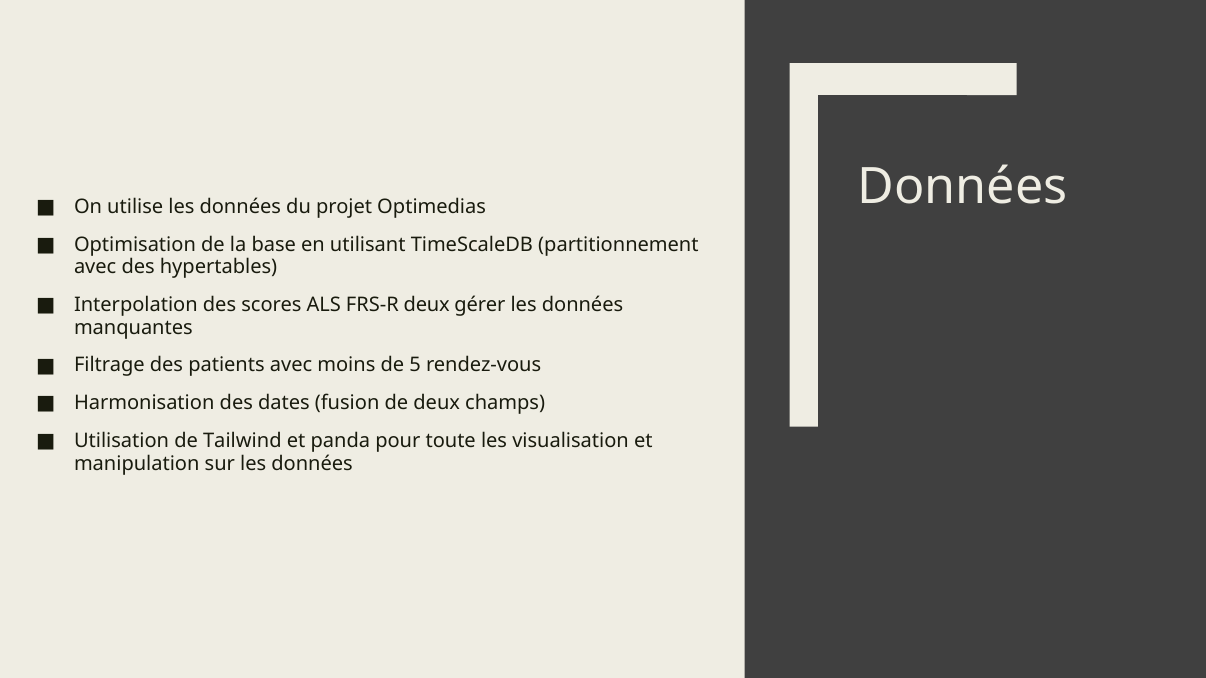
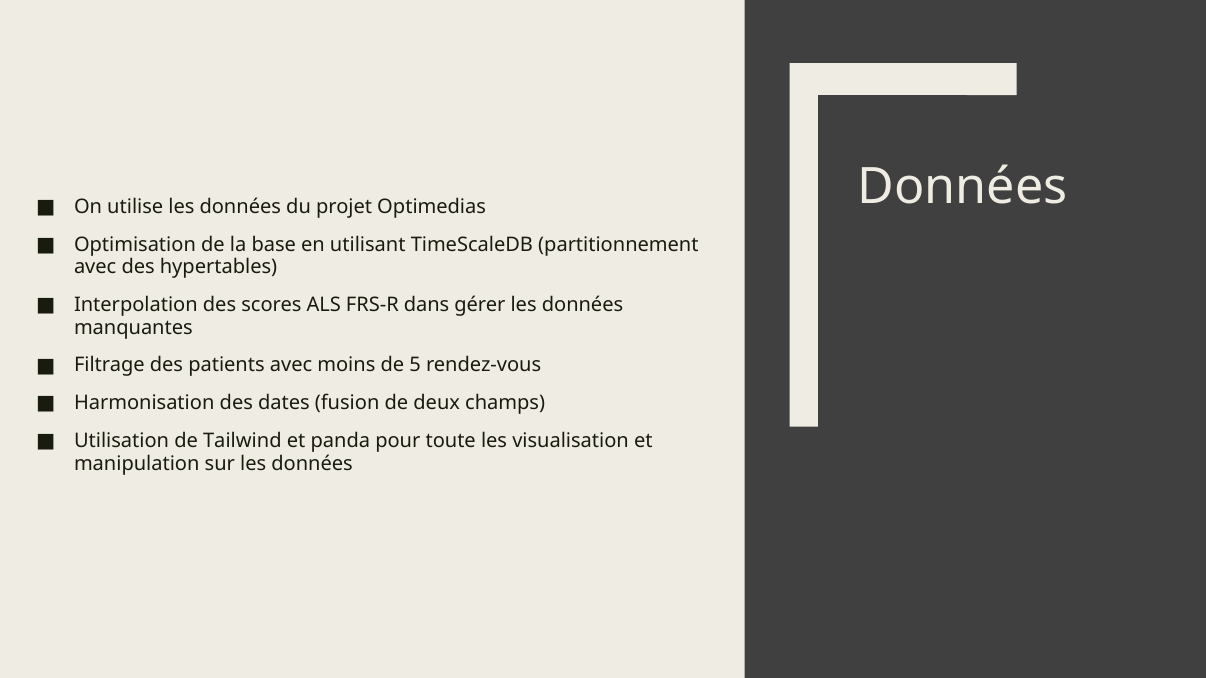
FRS-R deux: deux -> dans (427, 305)
